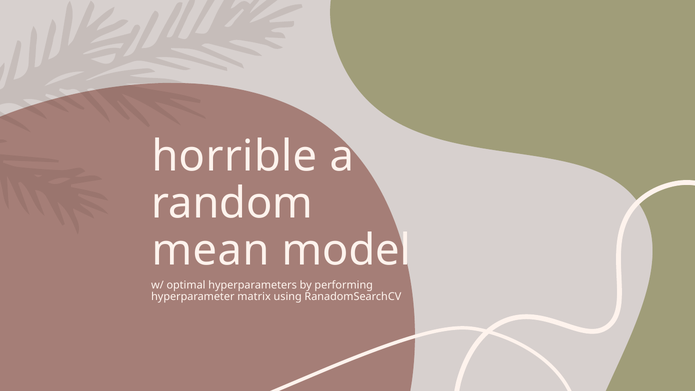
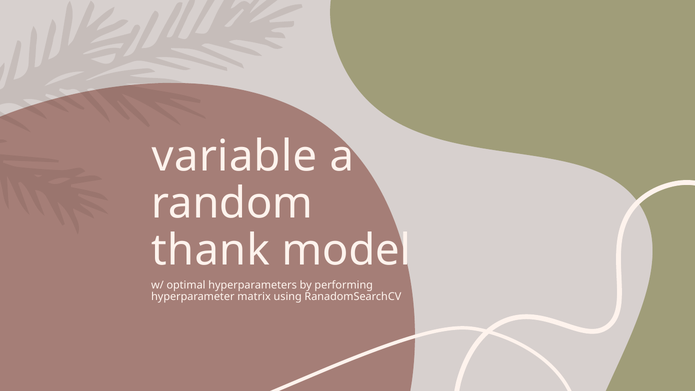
horrible: horrible -> variable (235, 156)
mean: mean -> thank (211, 250)
